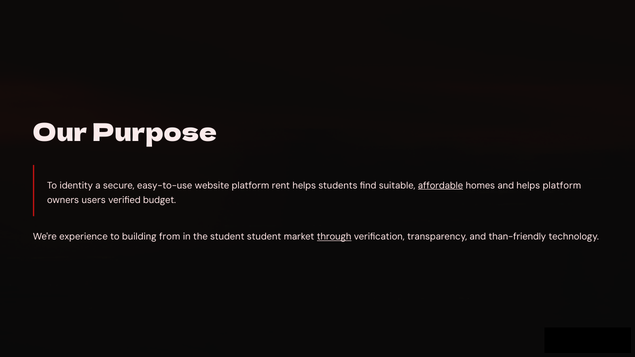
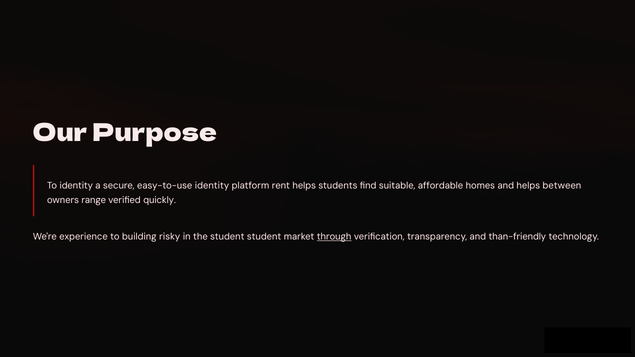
easy-to-use website: website -> identity (212, 186)
affordable underline: present -> none (441, 186)
helps platform: platform -> between (562, 186)
users: users -> range (94, 200)
budget: budget -> quickly (160, 200)
from: from -> risky (170, 237)
